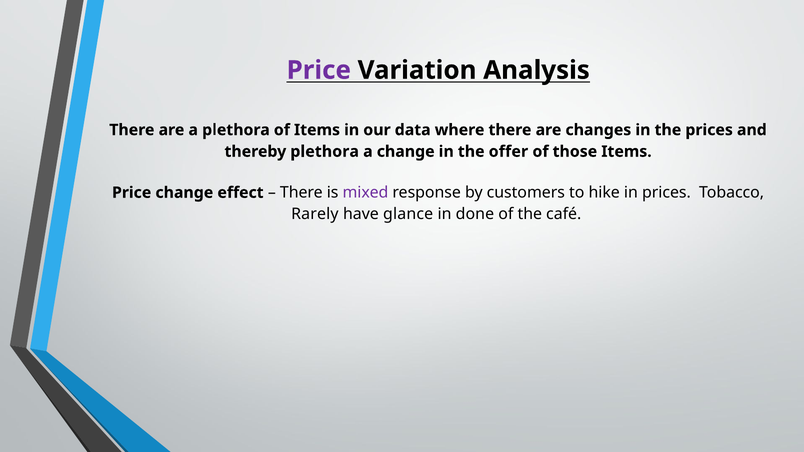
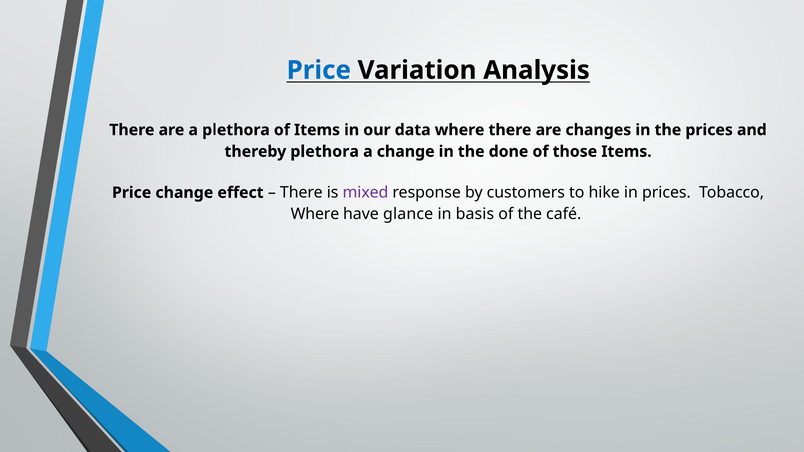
Price colour: purple -> blue (319, 70)
offer: offer -> done (509, 152)
Rarely: Rarely -> Where (315, 214)
done: done -> basis (475, 214)
